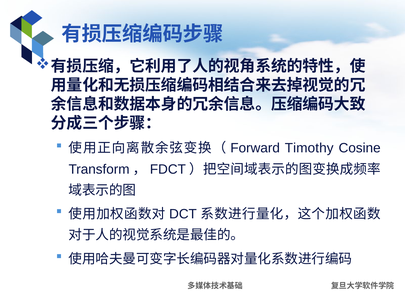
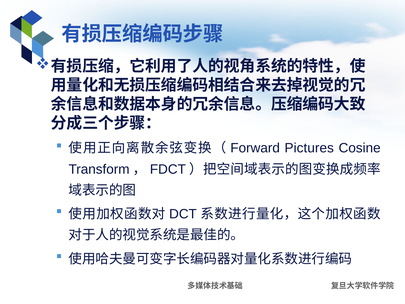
Timothy: Timothy -> Pictures (309, 148)
